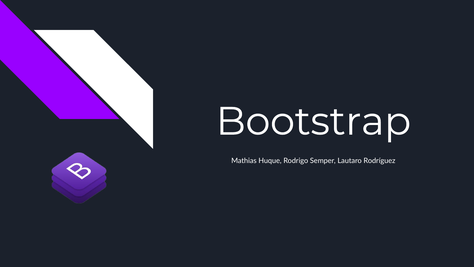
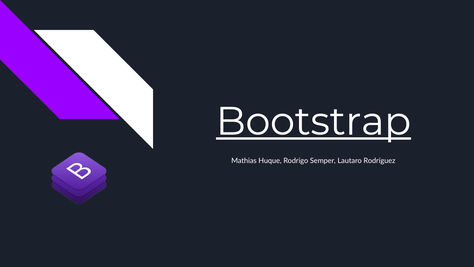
Bootstrap underline: none -> present (313, 121)
